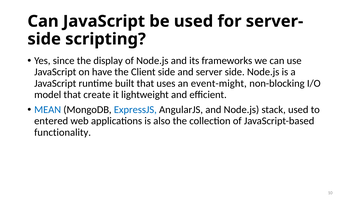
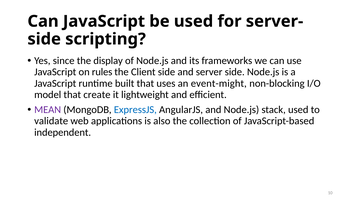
have: have -> rules (102, 72)
MEAN colour: blue -> purple (48, 110)
entered: entered -> validate (51, 121)
functionality: functionality -> independent (63, 133)
